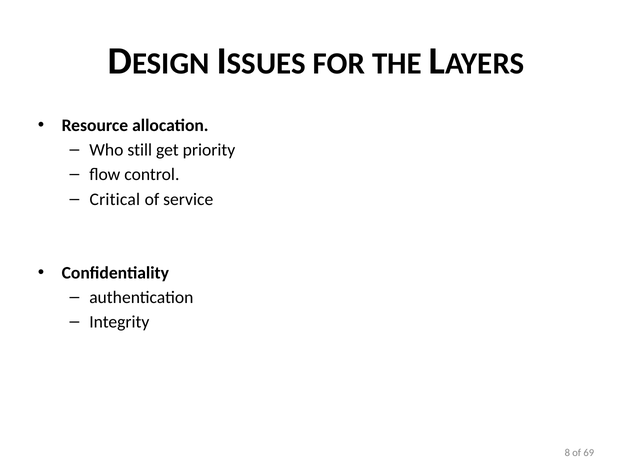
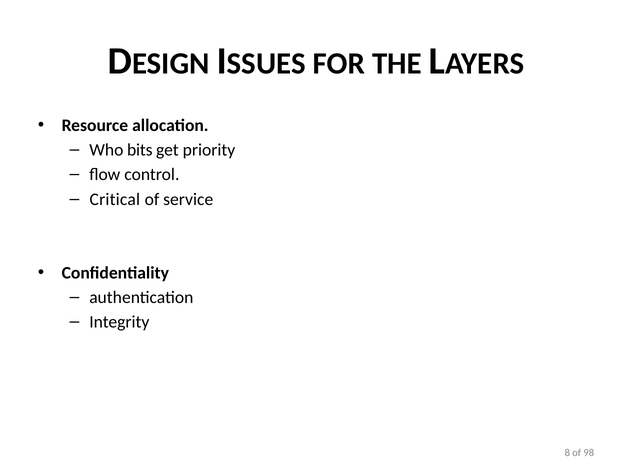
still: still -> bits (140, 150)
69: 69 -> 98 (589, 453)
